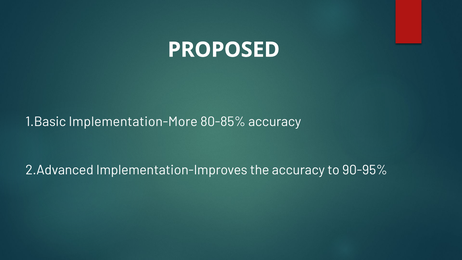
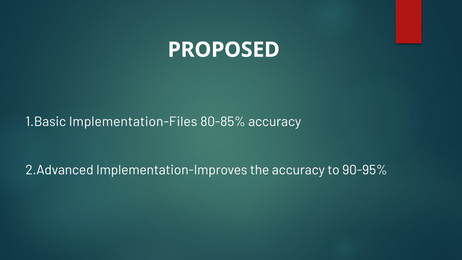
Implementation-More: Implementation-More -> Implementation-Files (133, 122)
